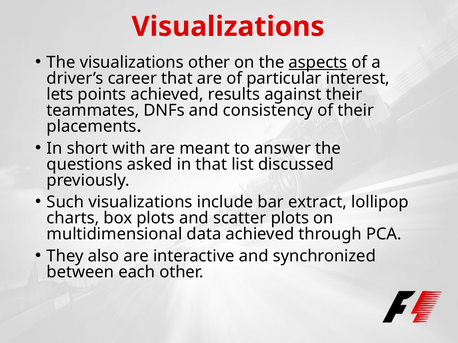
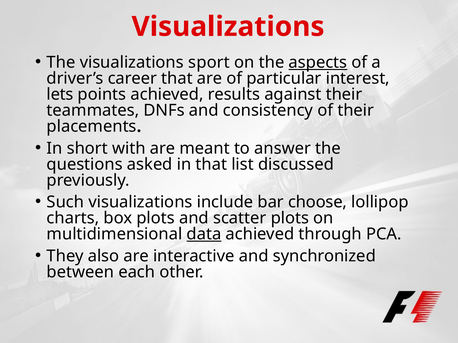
visualizations other: other -> sport (209, 62)
extract: extract -> choose (318, 202)
data underline: none -> present (204, 235)
